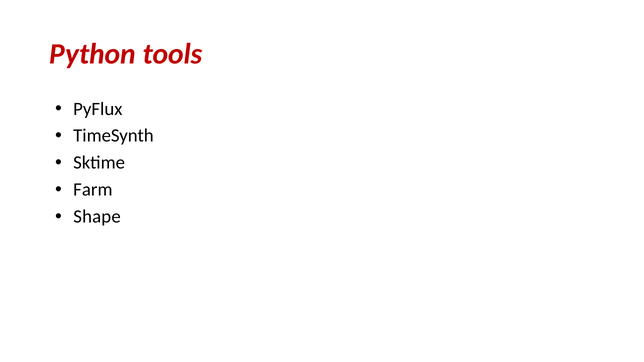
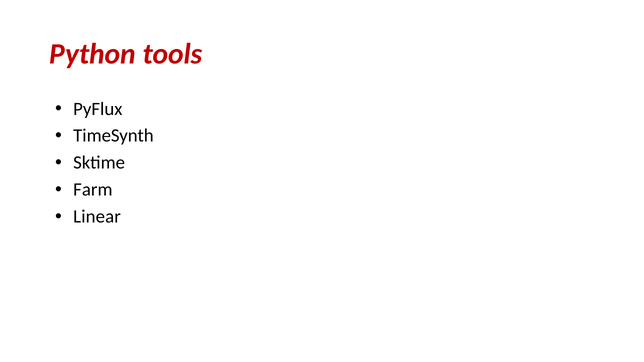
Shape: Shape -> Linear (97, 217)
